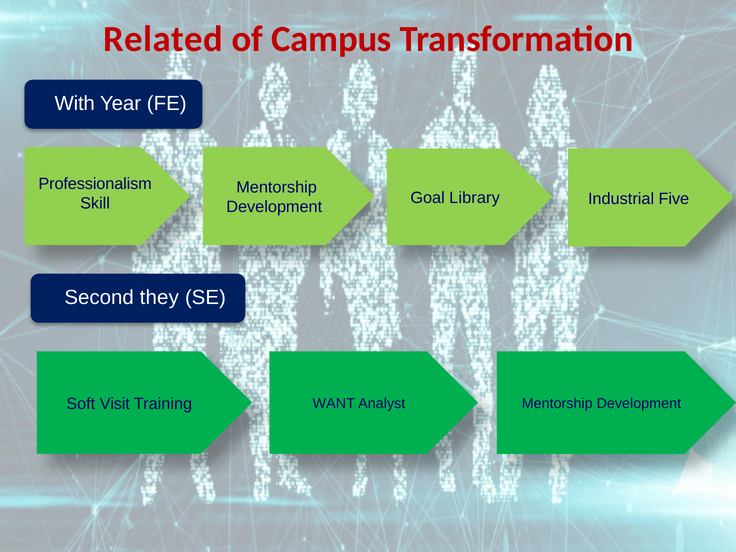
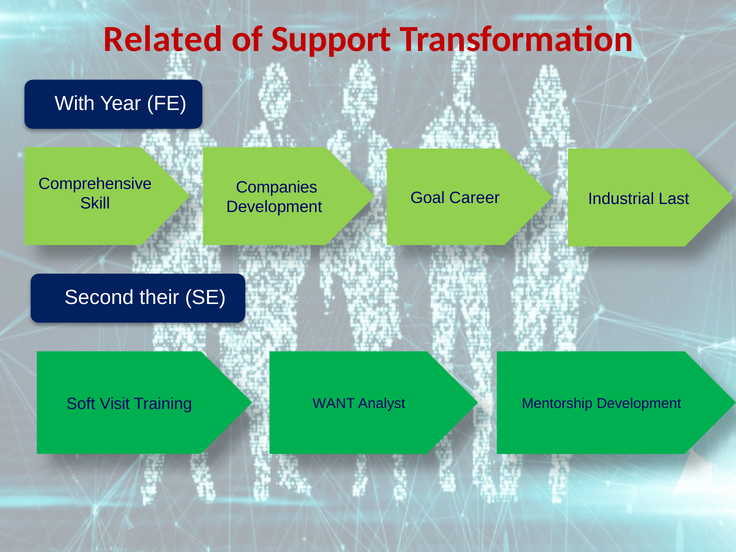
Campus: Campus -> Support (331, 39)
Professionalism: Professionalism -> Comprehensive (95, 184)
Mentorship: Mentorship -> Companies (277, 187)
Library: Library -> Career (475, 198)
Five: Five -> Last (674, 199)
they: they -> their (159, 298)
